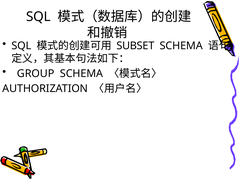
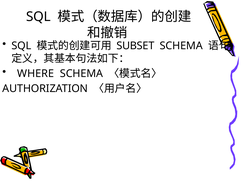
GROUP: GROUP -> WHERE (36, 73)
